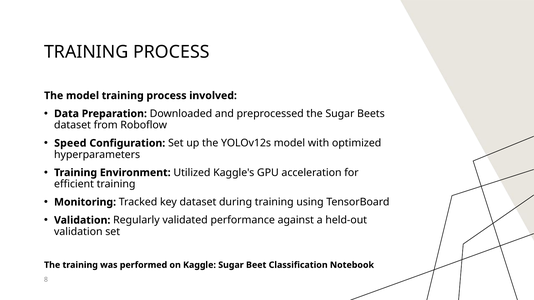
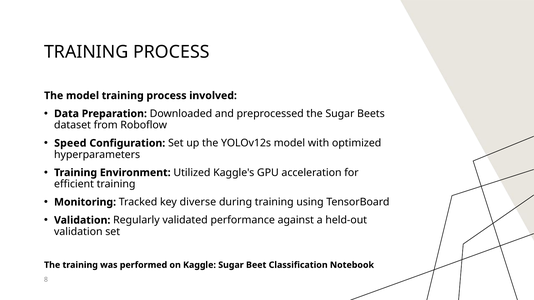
key dataset: dataset -> diverse (198, 202)
